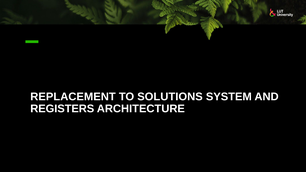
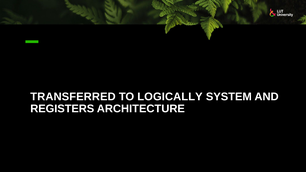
REPLACEMENT: REPLACEMENT -> TRANSFERRED (73, 97)
SOLUTIONS: SOLUTIONS -> LOGICALLY (170, 97)
